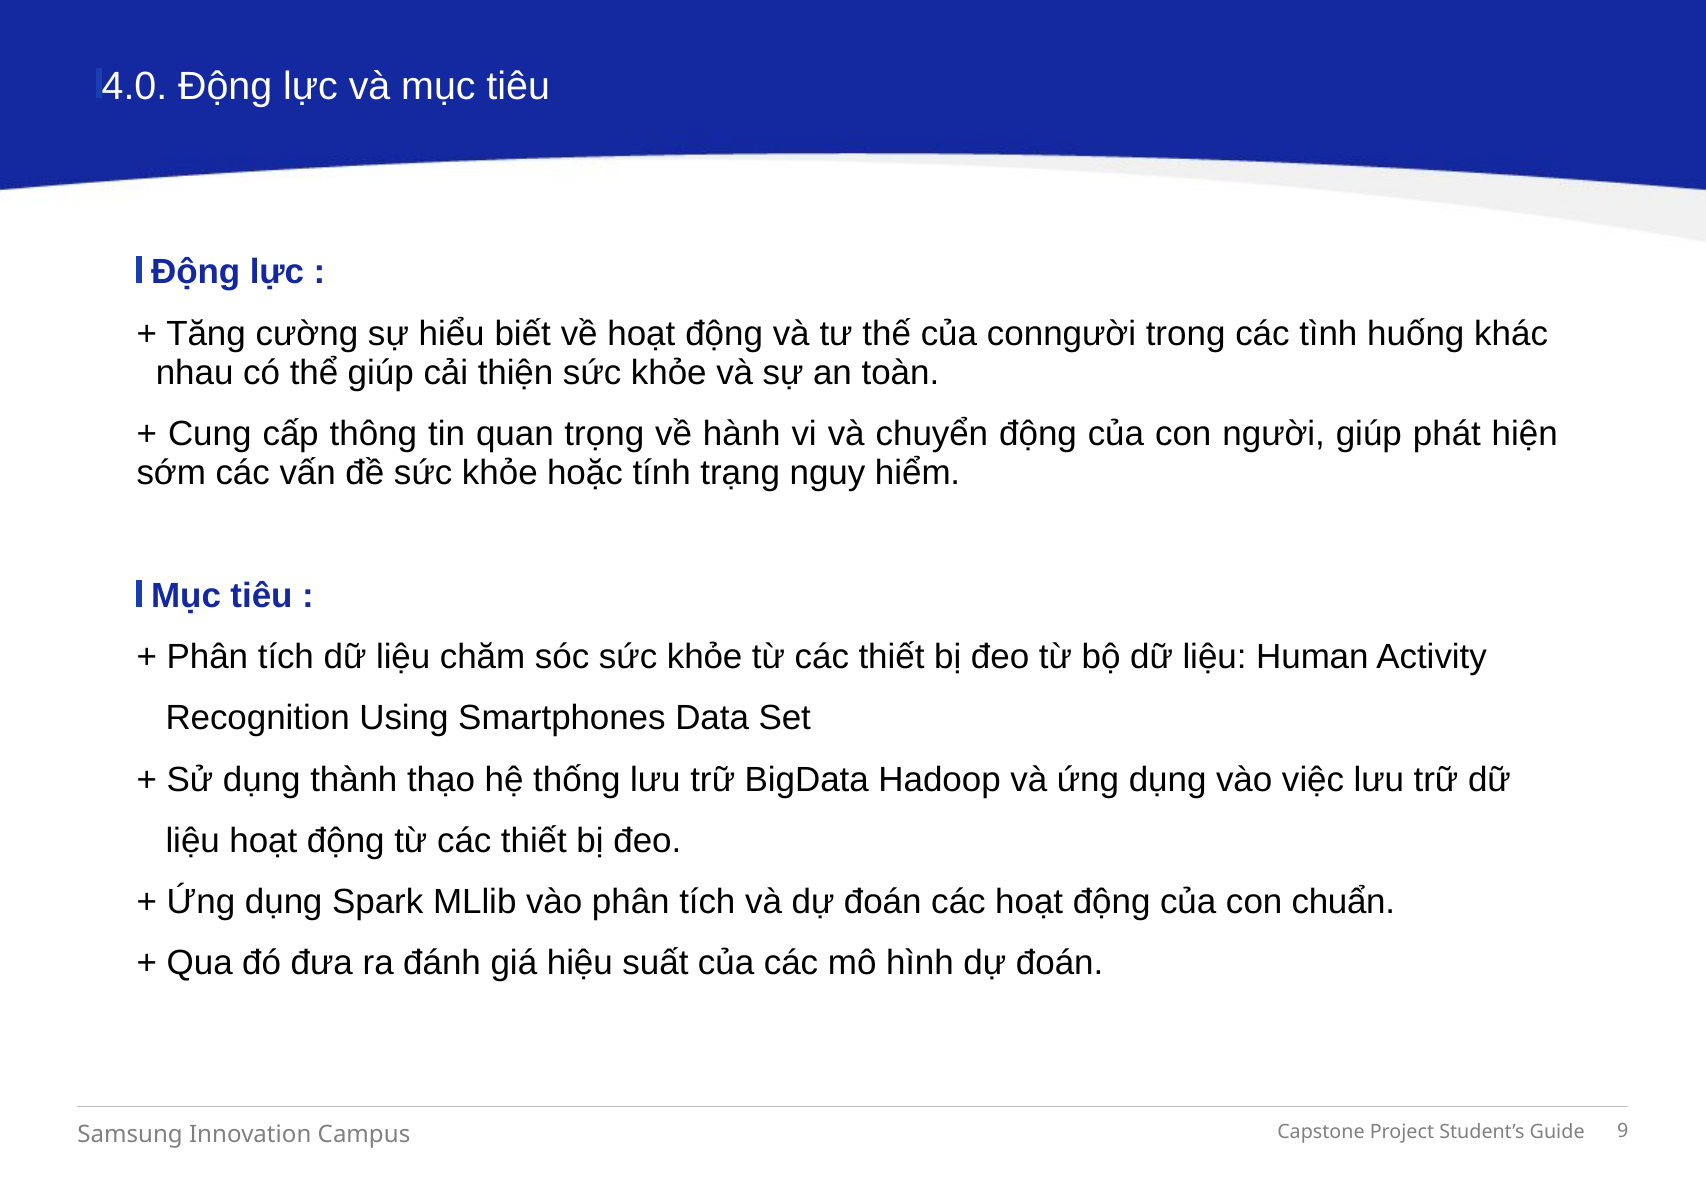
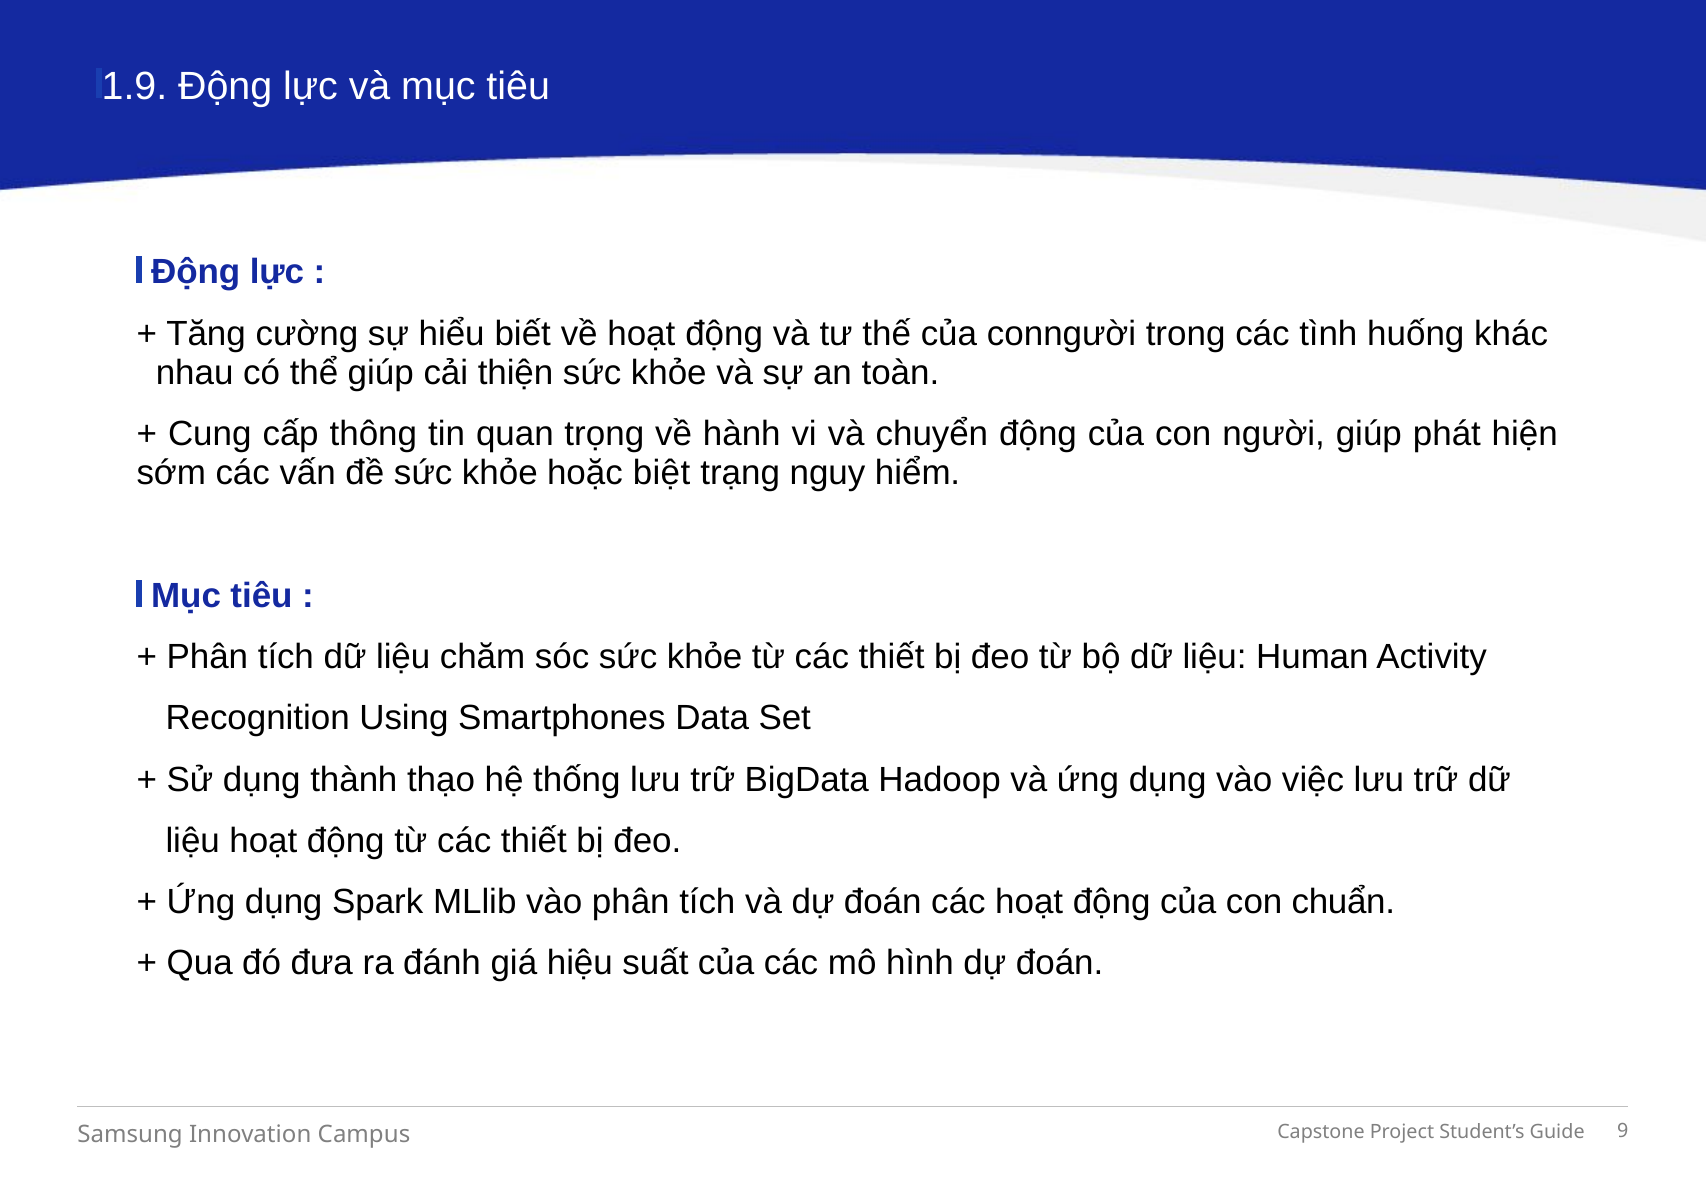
4.0: 4.0 -> 1.9 (134, 86)
tính: tính -> biệt (662, 474)
